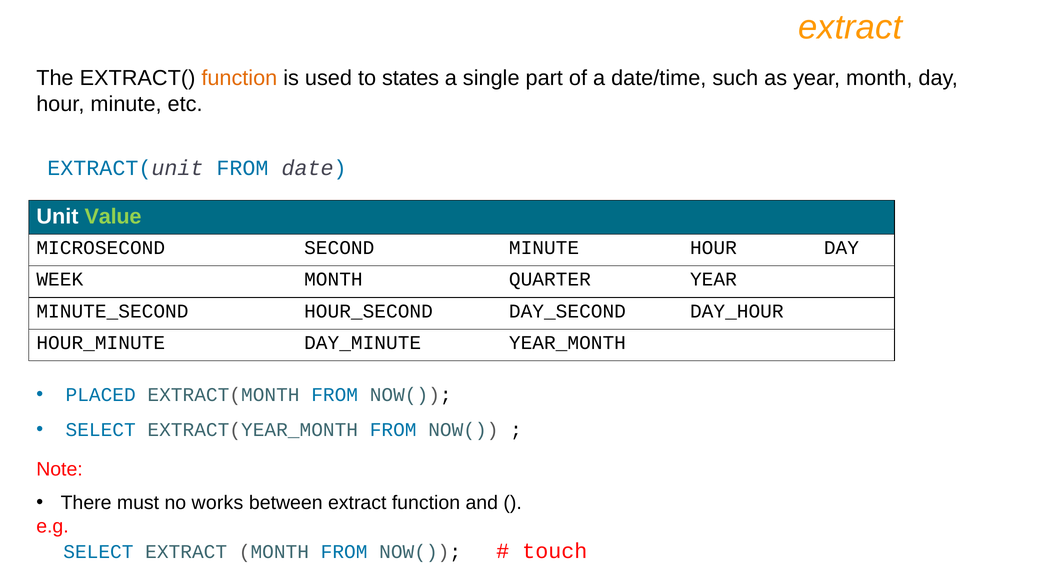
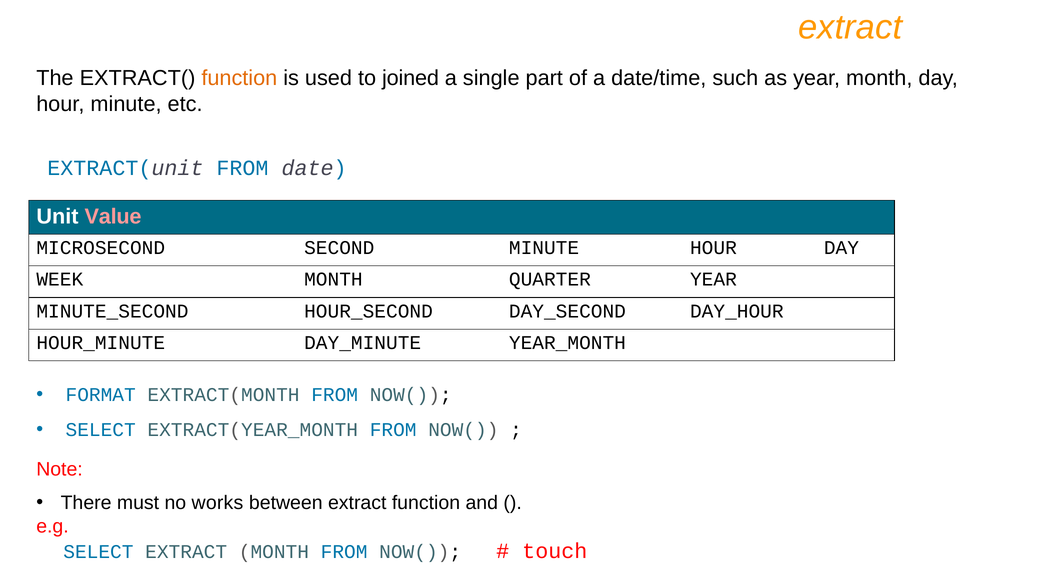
states: states -> joined (411, 78)
Value colour: light green -> pink (113, 217)
PLACED: PLACED -> FORMAT (101, 395)
